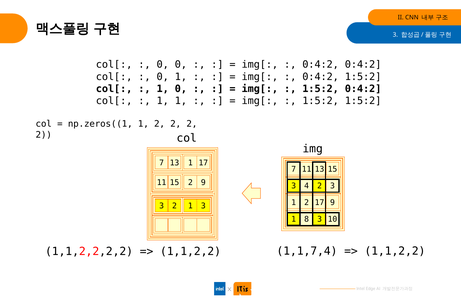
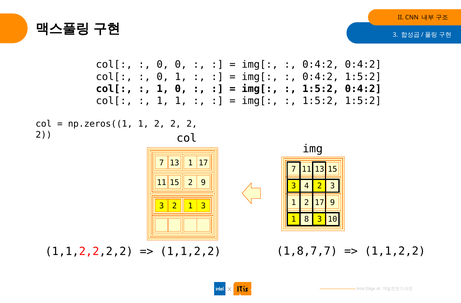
1,1,7,4: 1,1,7,4 -> 1,8,7,7 (307, 251)
